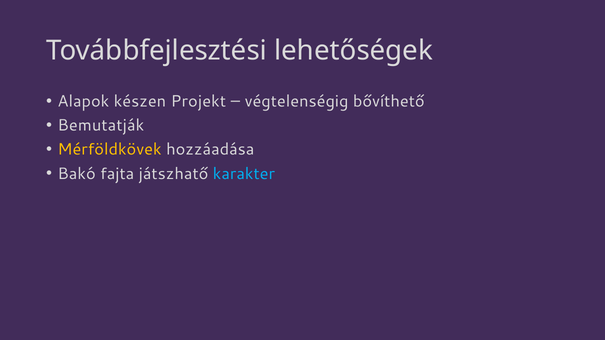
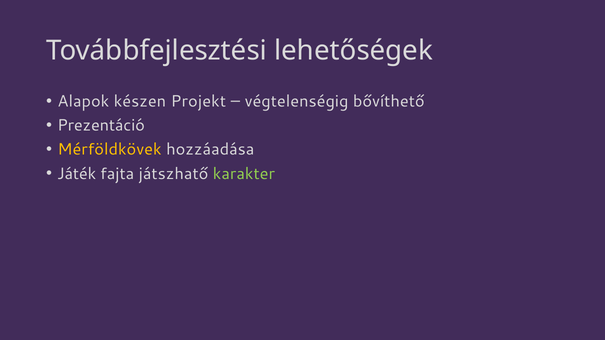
Bemutatják: Bemutatják -> Prezentáció (101, 126)
Bakó: Bakó -> Játék (77, 174)
karakter colour: light blue -> light green (244, 174)
